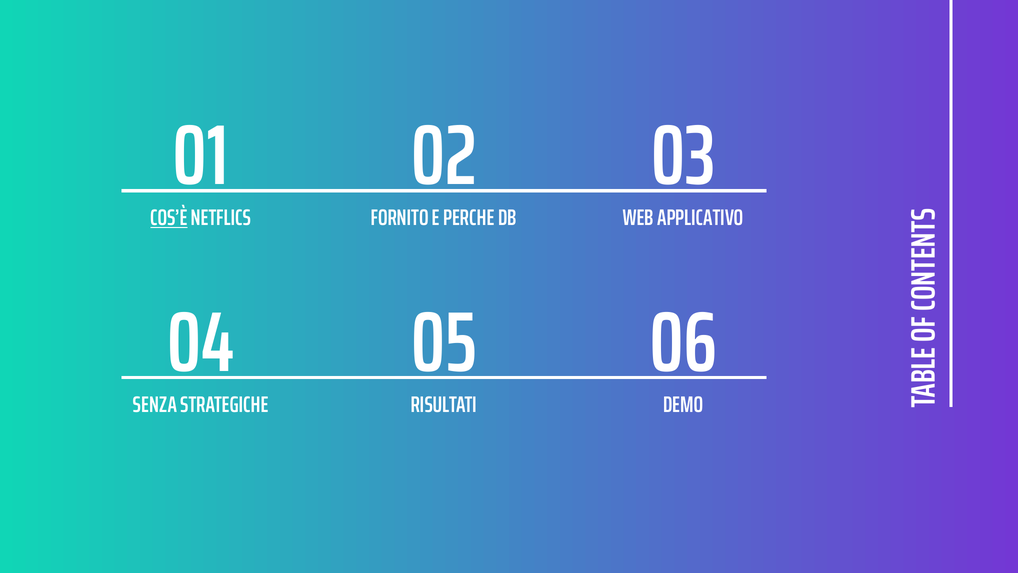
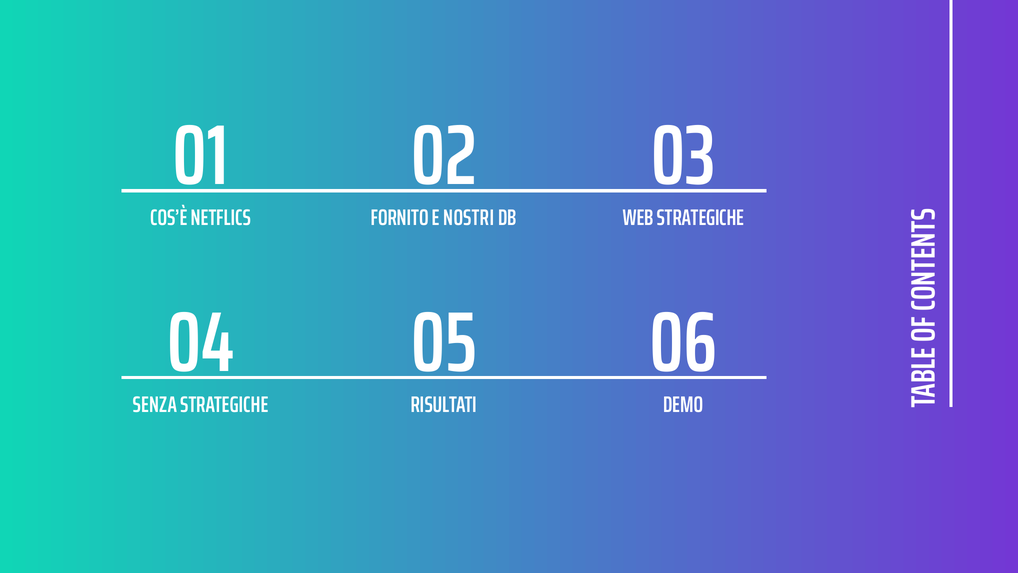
COS’È underline: present -> none (169, 218)
PERCHE: PERCHE -> NOSTRI (469, 218)
WEB APPLICATIVO: APPLICATIVO -> STRATEGICHE (700, 218)
